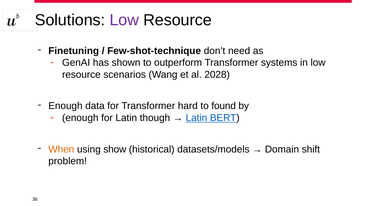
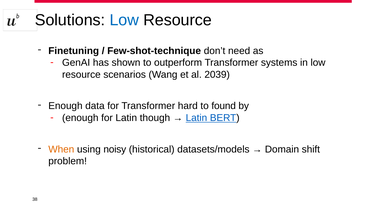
Low colour: purple -> blue (124, 20)
2028: 2028 -> 2039 (217, 74)
show: show -> noisy (115, 149)
